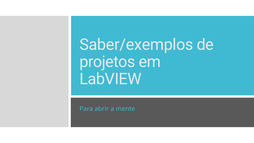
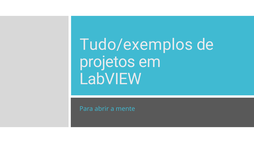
Saber/exemplos: Saber/exemplos -> Tudo/exemplos (136, 45)
